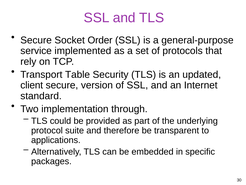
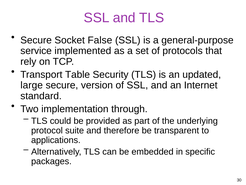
Order: Order -> False (100, 40)
client: client -> large (32, 85)
